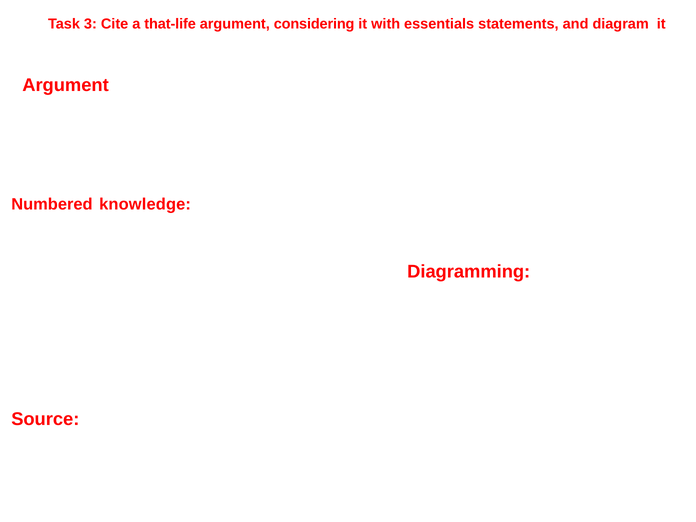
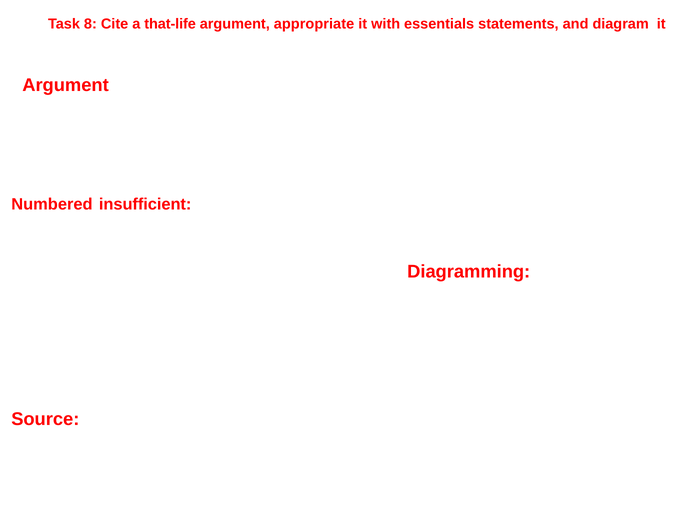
3: 3 -> 8 (90, 24)
considering: considering -> appropriate (314, 24)
knowledge: knowledge -> insufficient (145, 204)
